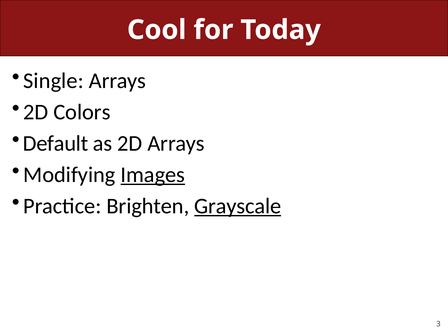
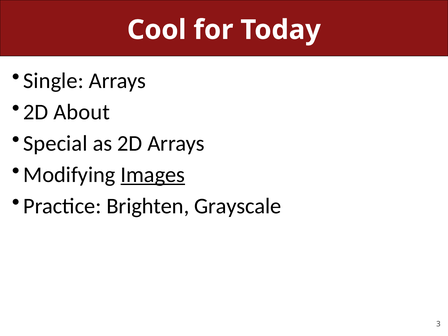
Colors: Colors -> About (82, 112)
Default: Default -> Special (55, 143)
Grayscale underline: present -> none (238, 206)
